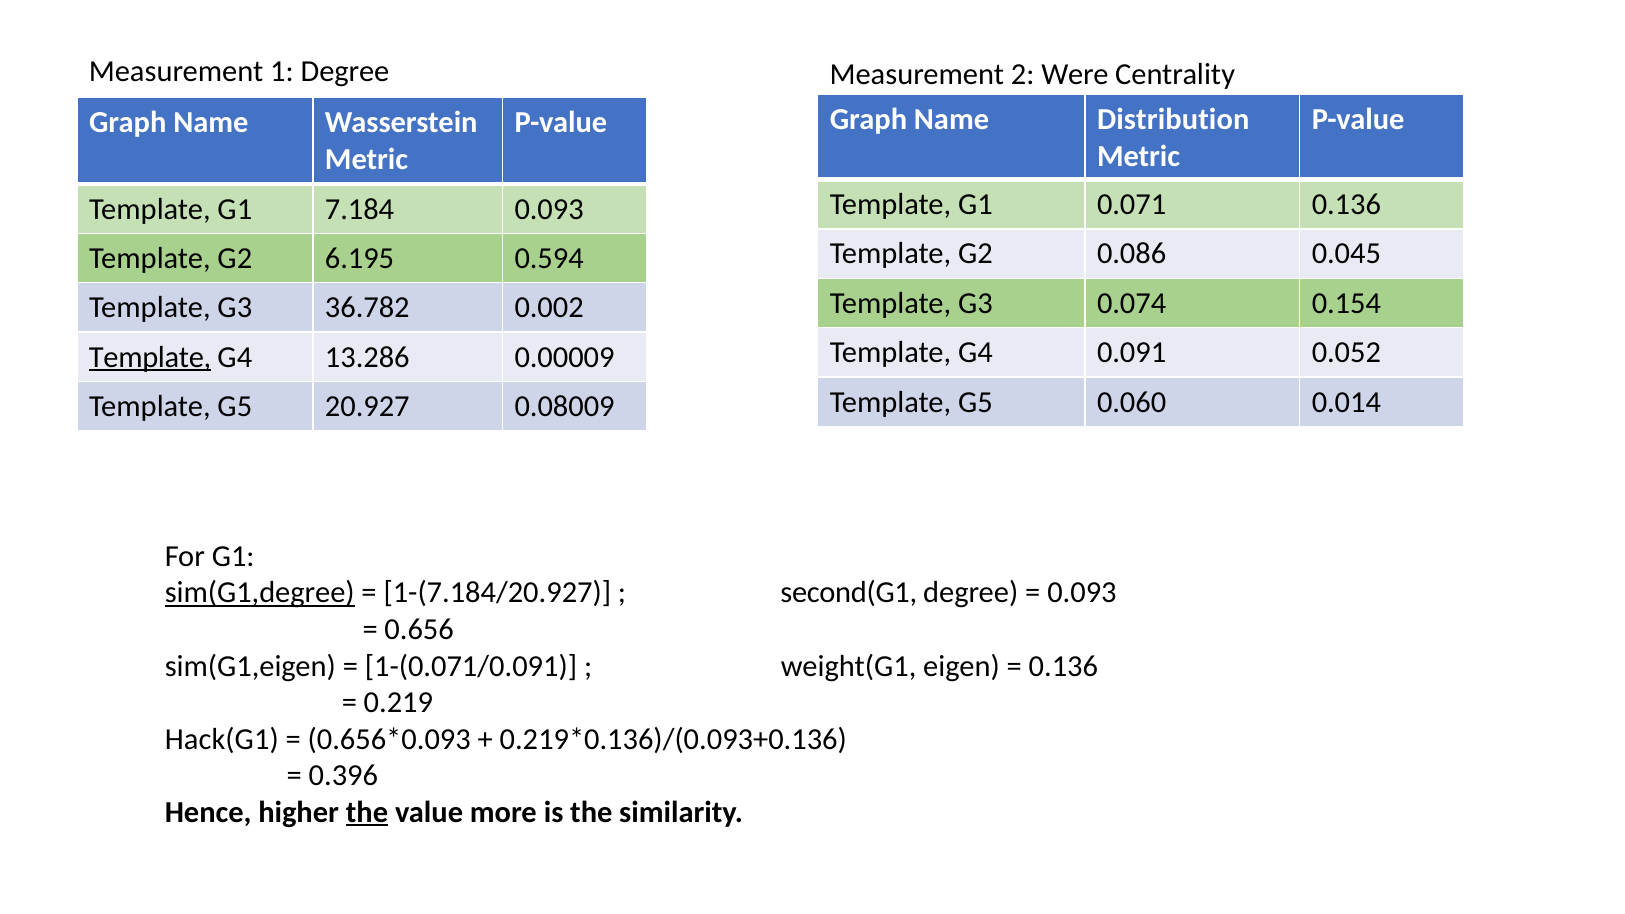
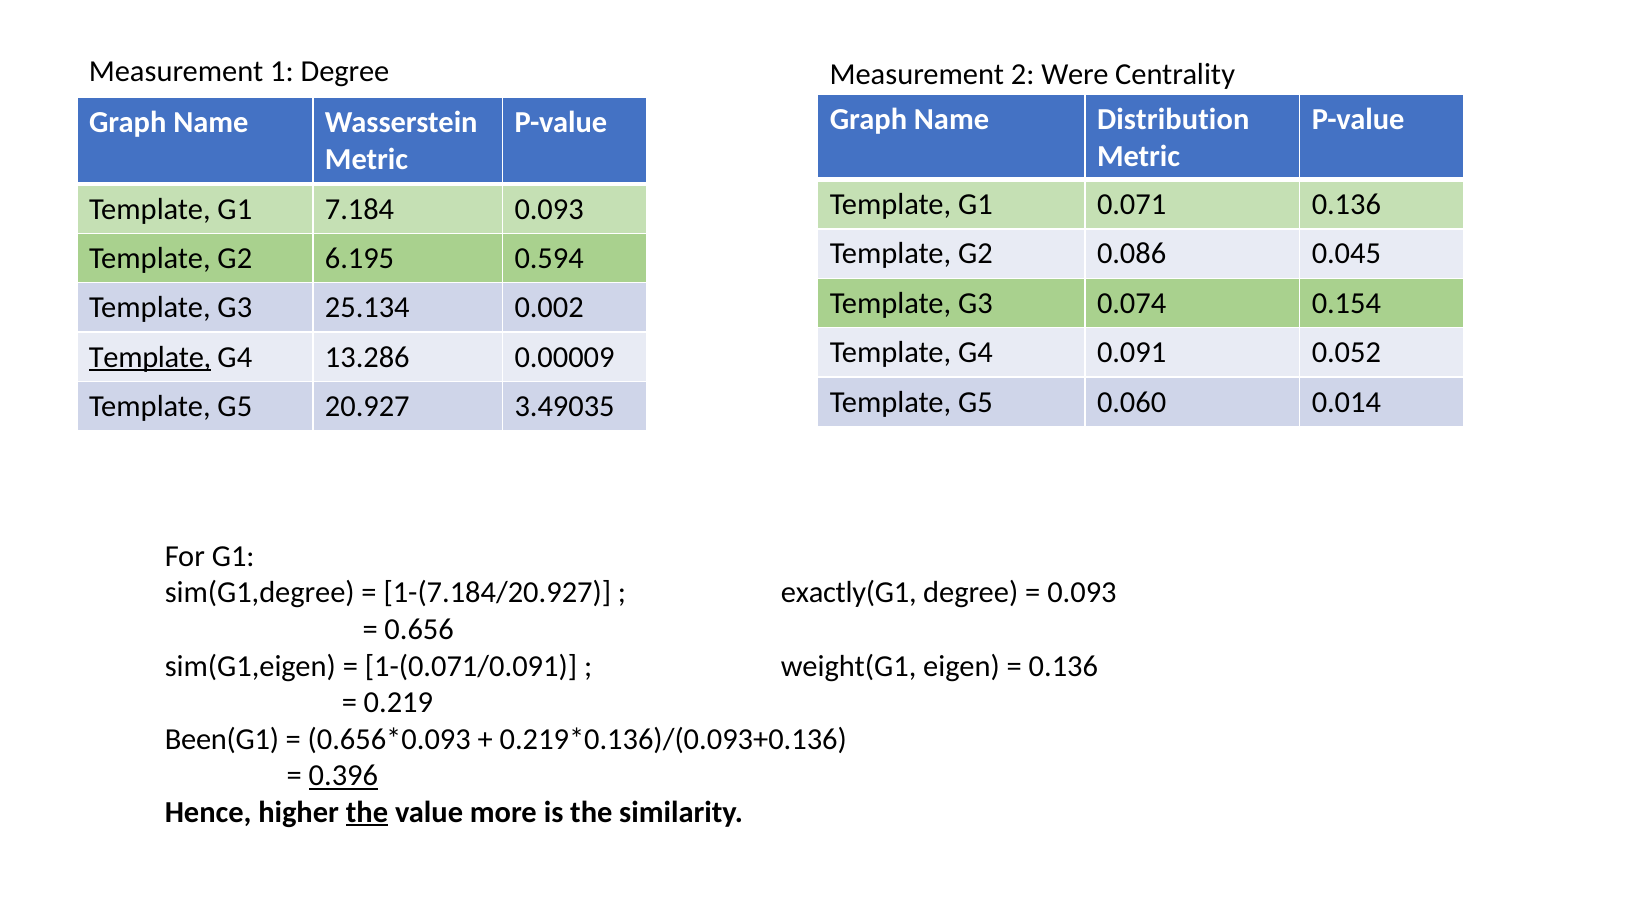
36.782: 36.782 -> 25.134 (367, 308)
0.08009: 0.08009 -> 3.49035 (565, 407)
sim(G1,degree underline: present -> none (260, 593)
second(G1: second(G1 -> exactly(G1 (849, 593)
Hack(G1: Hack(G1 -> Been(G1 (222, 739)
0.396 underline: none -> present (343, 776)
